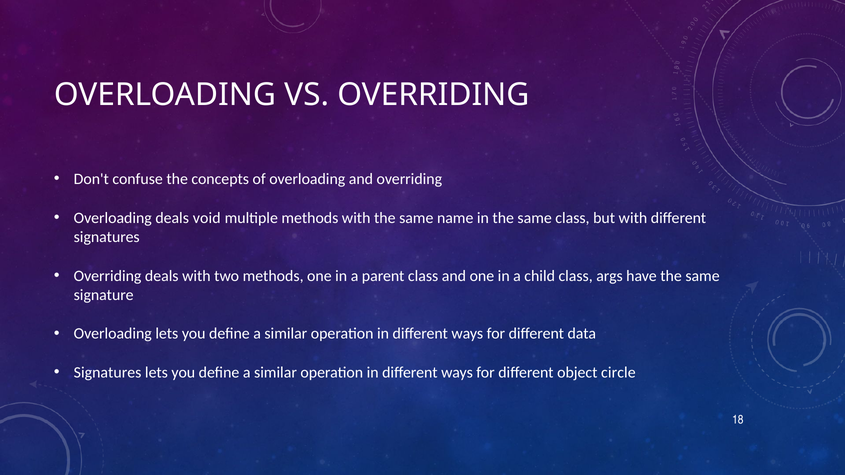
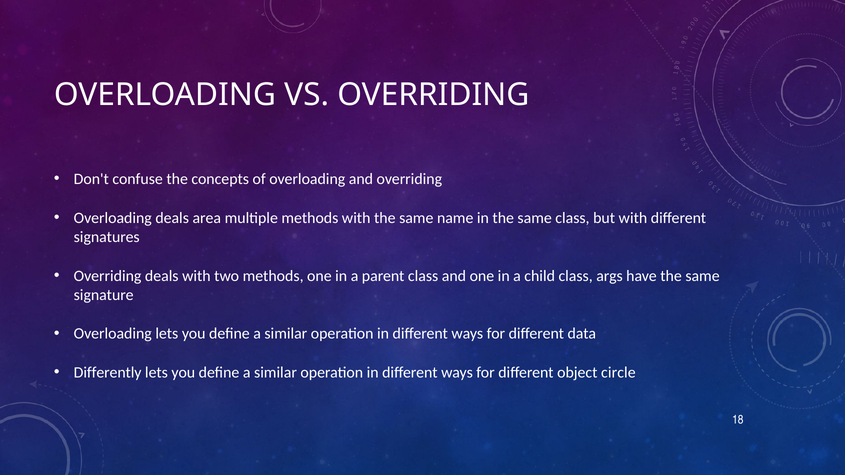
void: void -> area (207, 218)
Signatures: Signatures -> Differently (108, 373)
